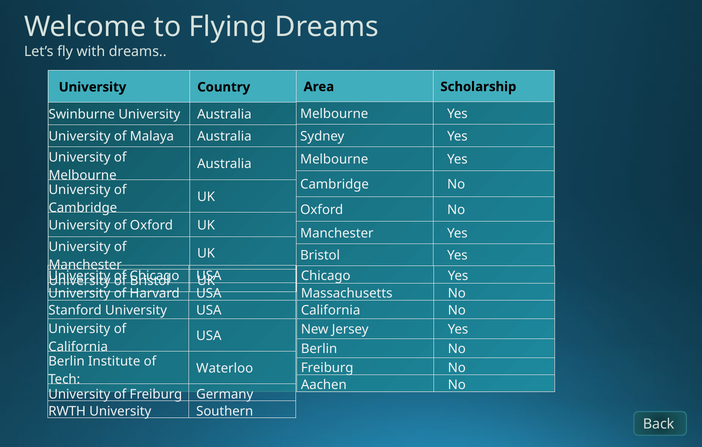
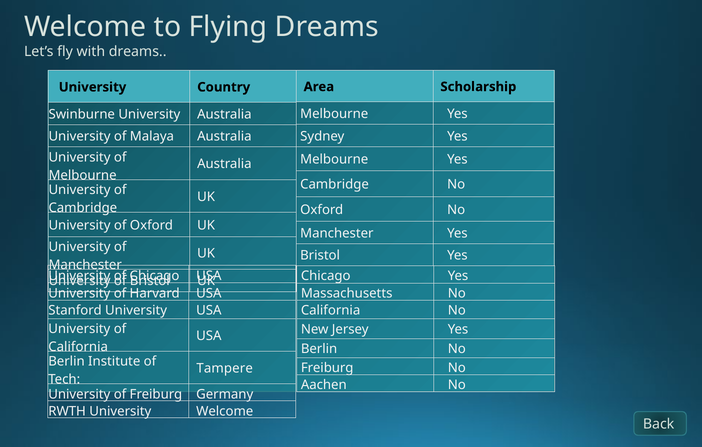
Waterloo: Waterloo -> Tampere (225, 368)
University Southern: Southern -> Welcome (225, 411)
